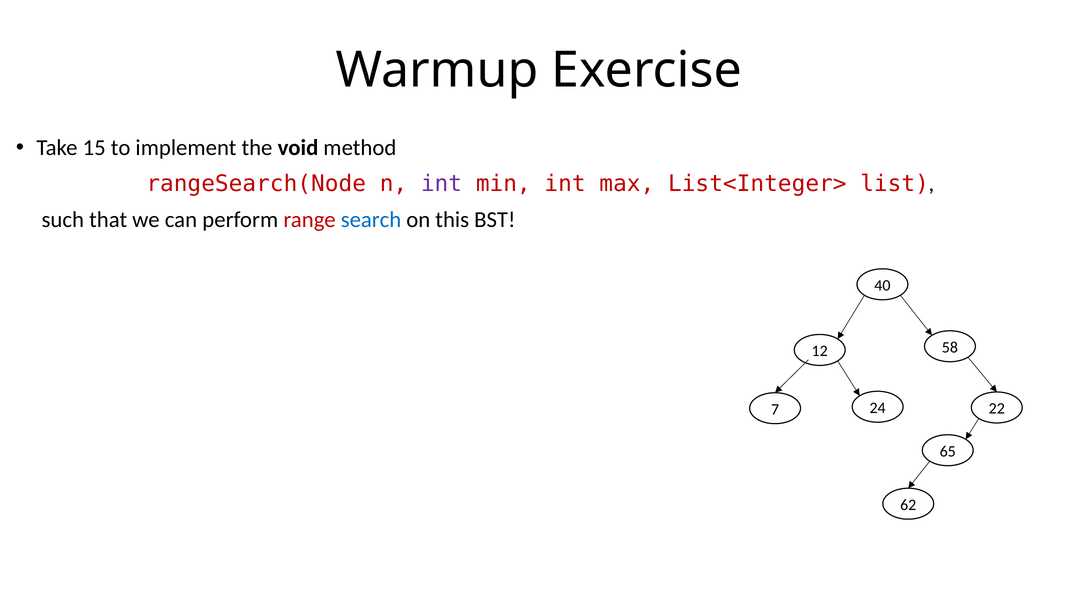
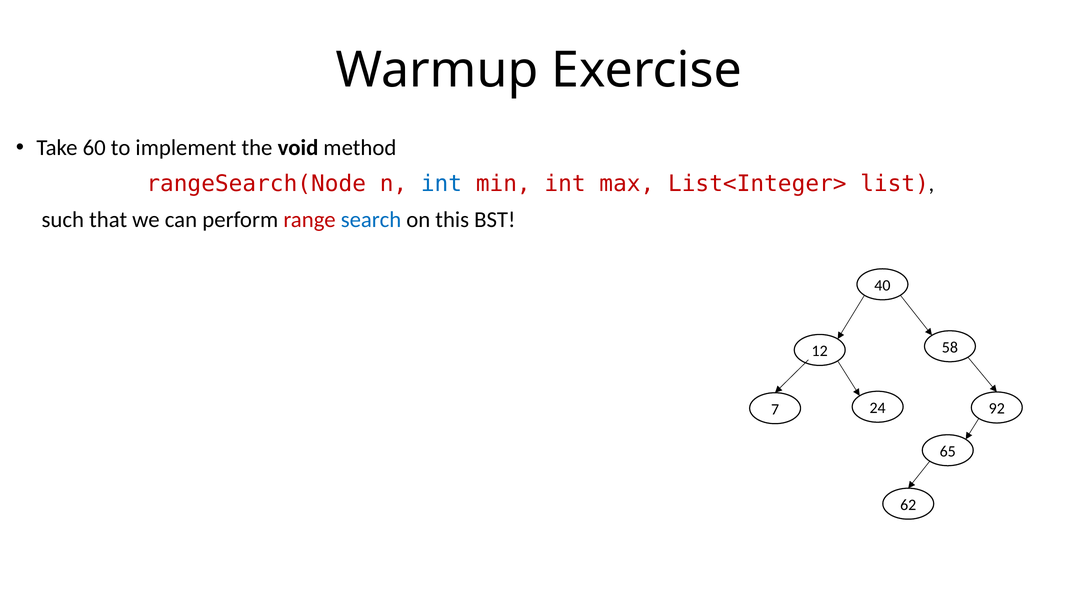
15: 15 -> 60 (94, 148)
int colour: purple -> blue (441, 184)
22: 22 -> 92 (997, 409)
